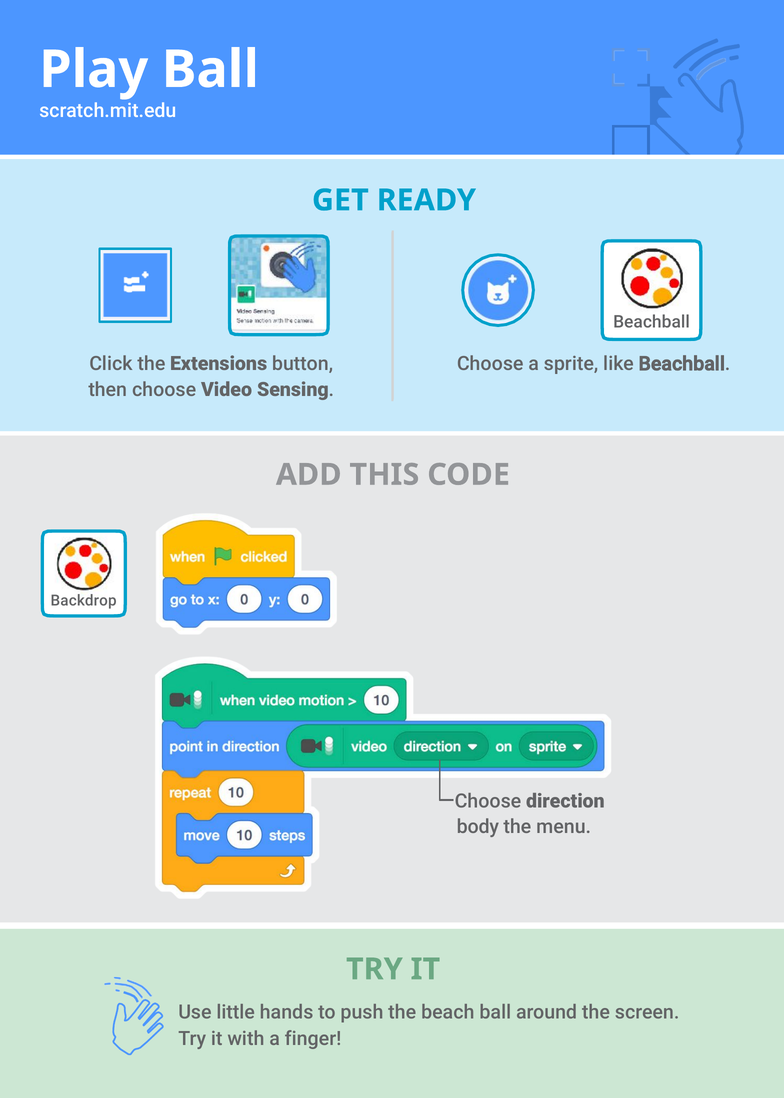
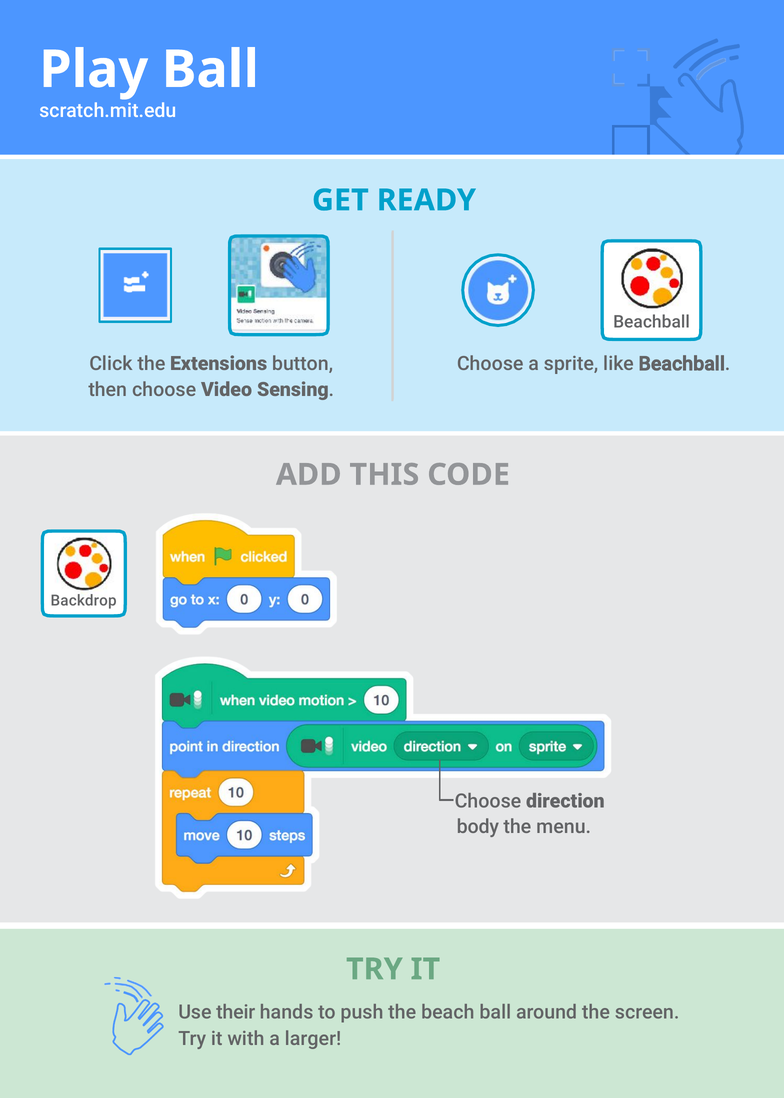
little: little -> their (236, 1012)
finger: finger -> larger (313, 1038)
